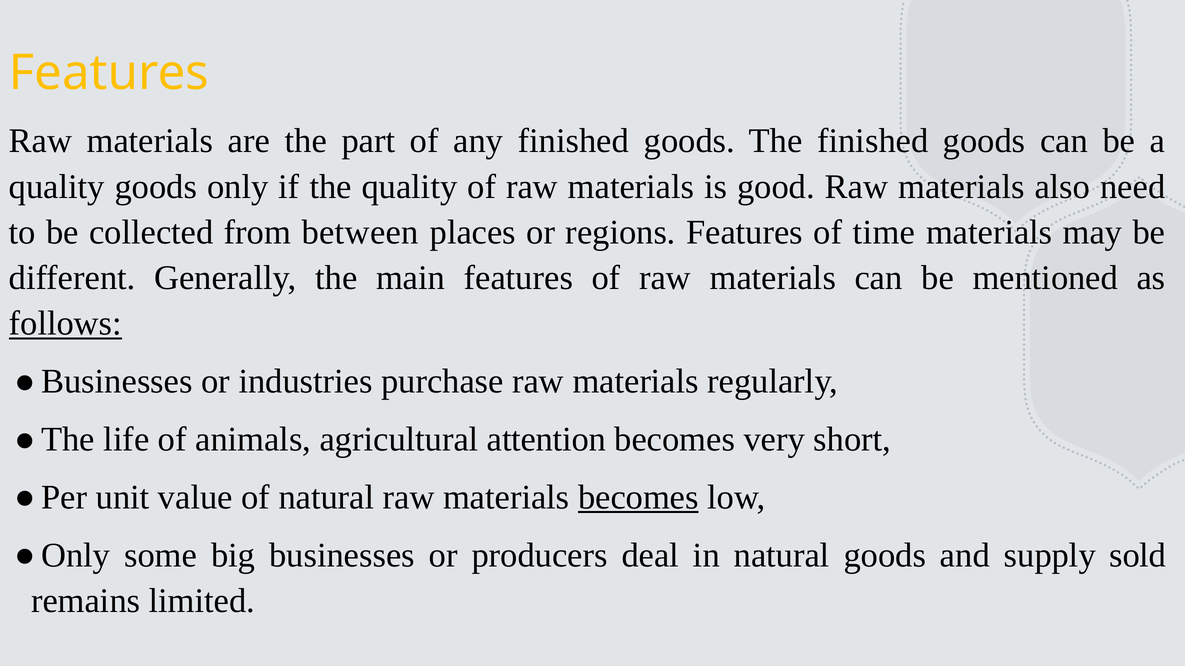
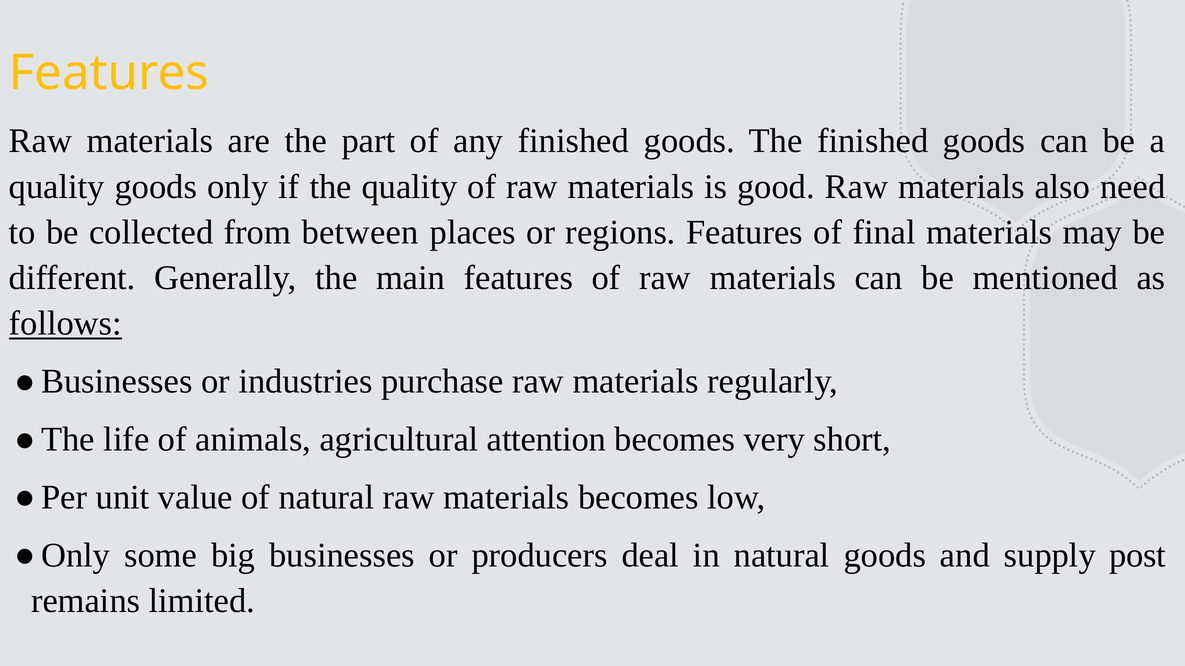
time: time -> final (884, 232)
becomes underline: present -> none (638, 498)
sold: sold -> post (1138, 556)
